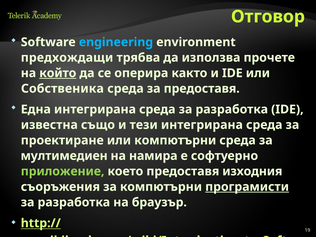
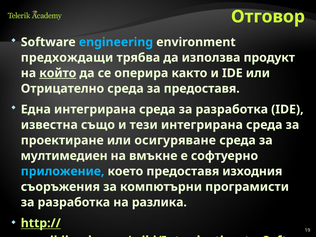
прочете: прочете -> продукт (269, 58)
Собственика: Собственика -> Отрицателно (62, 89)
или компютърни: компютърни -> осигуряване (175, 140)
намира: намира -> вмъкне (153, 156)
приложение colour: light green -> light blue (63, 171)
програмисти underline: present -> none (247, 187)
браузър: браузър -> разлика (159, 202)
